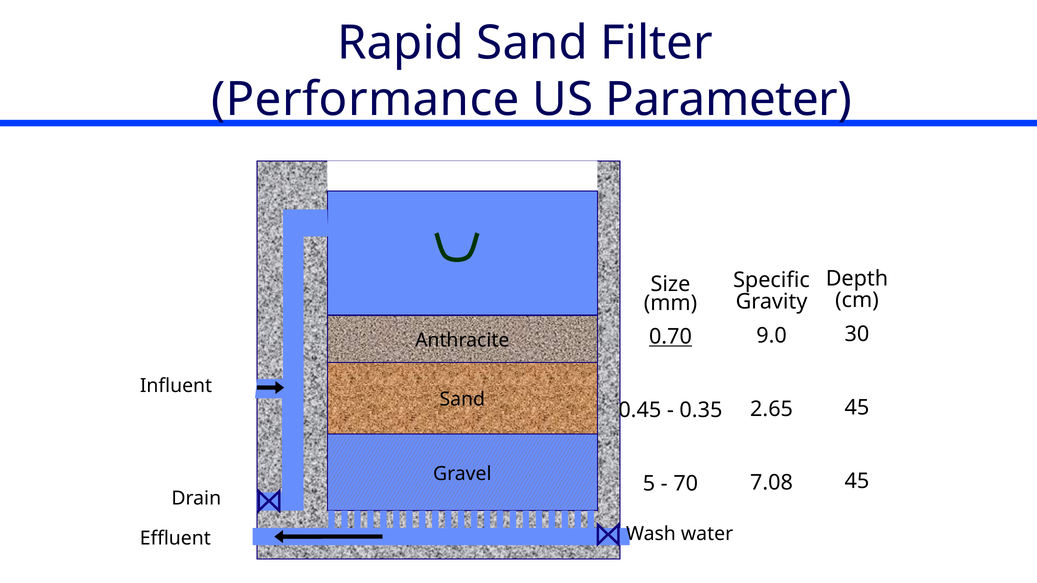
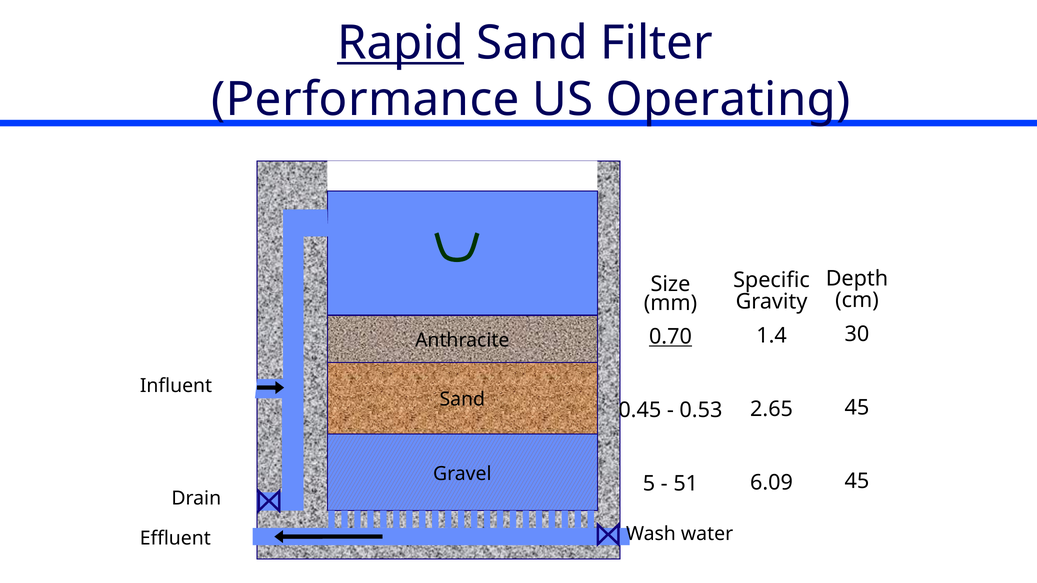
Rapid underline: none -> present (401, 43)
Parameter: Parameter -> Operating (728, 100)
9.0: 9.0 -> 1.4 (772, 336)
0.35: 0.35 -> 0.53 (701, 410)
7.08: 7.08 -> 6.09 (772, 483)
70: 70 -> 51 (686, 484)
